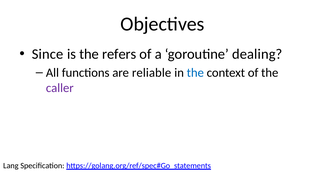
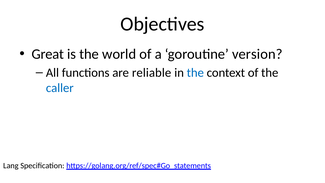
Since: Since -> Great (48, 54)
refers: refers -> world (119, 54)
dealing: dealing -> version (257, 54)
caller colour: purple -> blue (60, 88)
